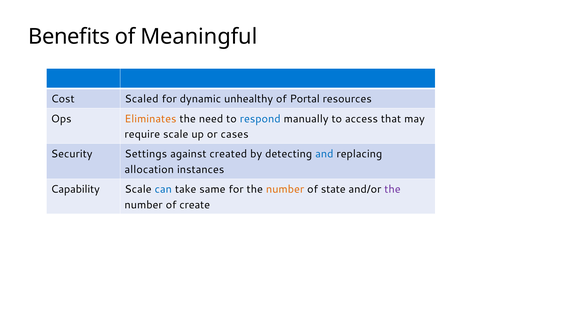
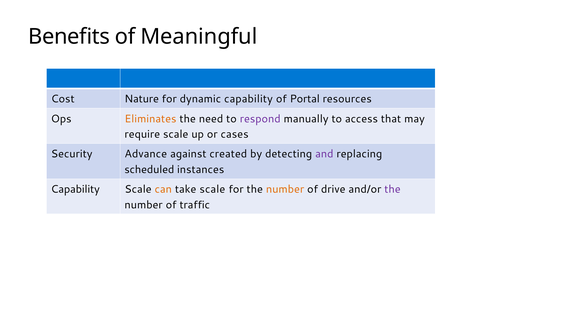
Scaled: Scaled -> Nature (142, 99)
dynamic unhealthy: unhealthy -> capability (248, 99)
respond colour: blue -> purple (260, 119)
Settings: Settings -> Advance (146, 154)
and colour: blue -> purple (324, 154)
allocation: allocation -> scheduled (149, 169)
can colour: blue -> orange (163, 189)
take same: same -> scale (212, 189)
state: state -> drive (333, 189)
create: create -> traffic (195, 205)
